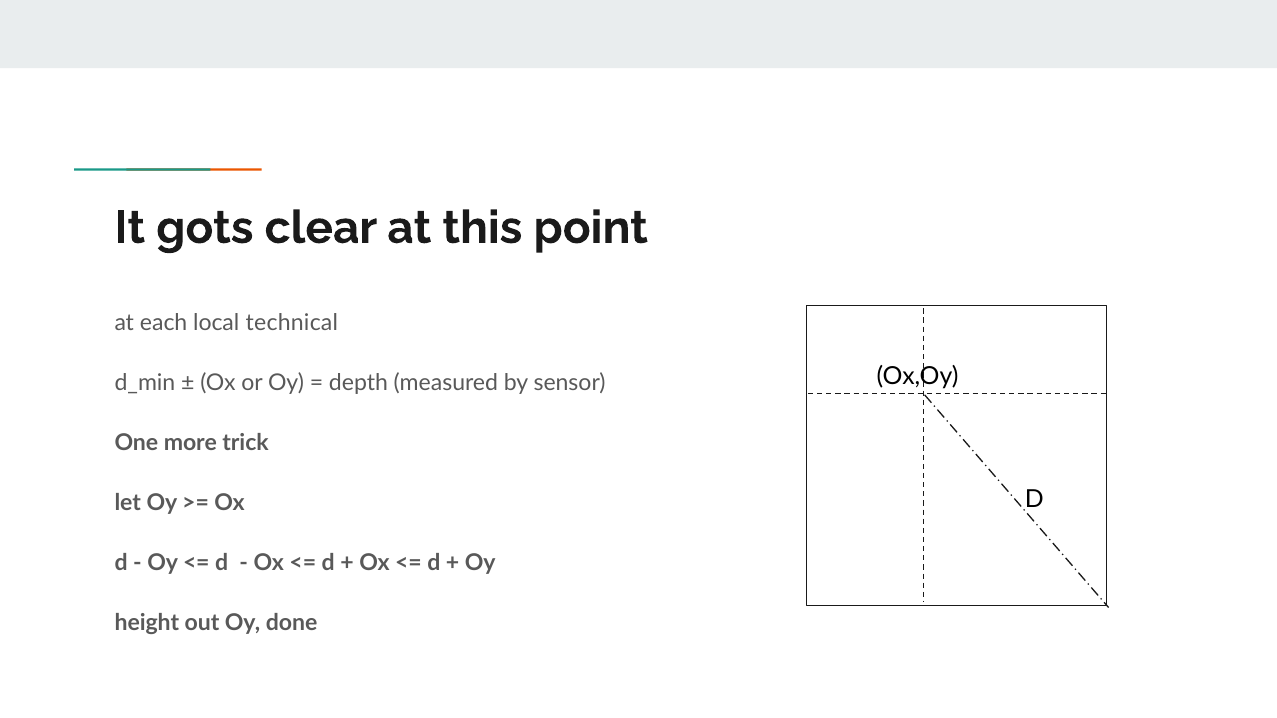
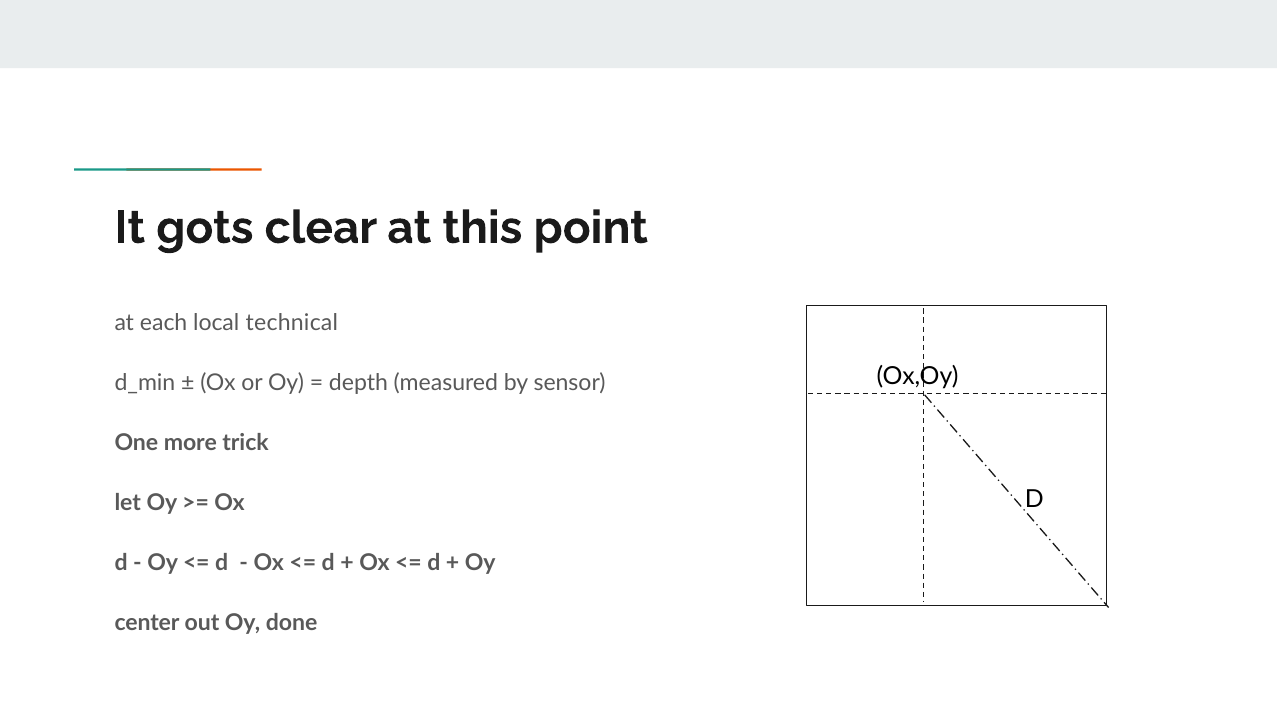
height: height -> center (147, 624)
